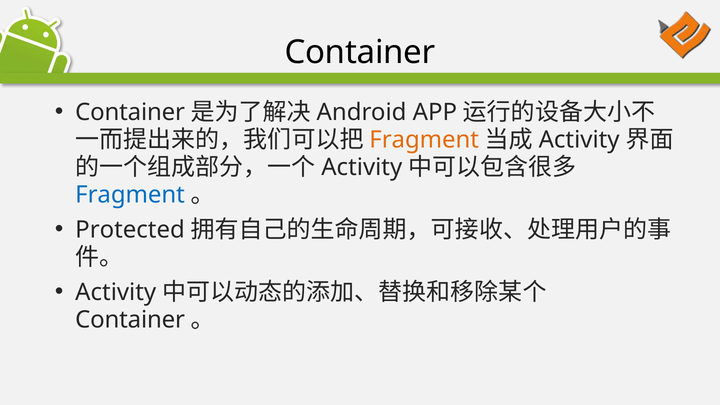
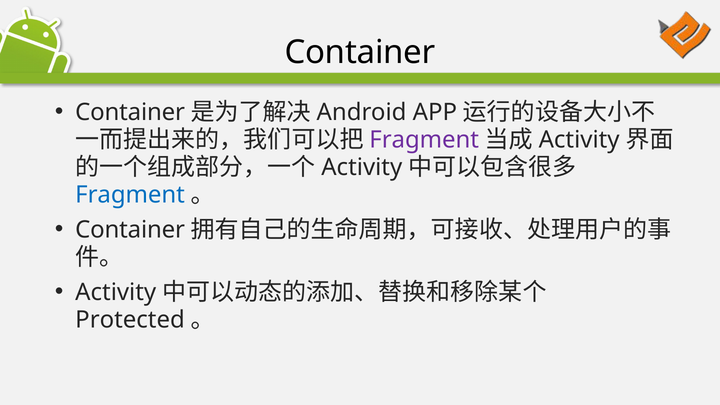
Fragment colour: orange -> purple (424, 140)
Protected: Protected -> Container (130, 230)
Container: Container -> Protected (130, 320)
